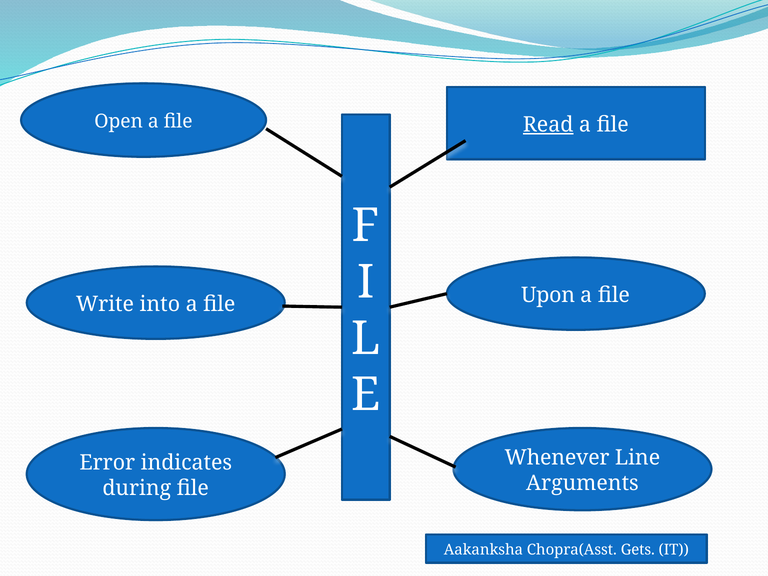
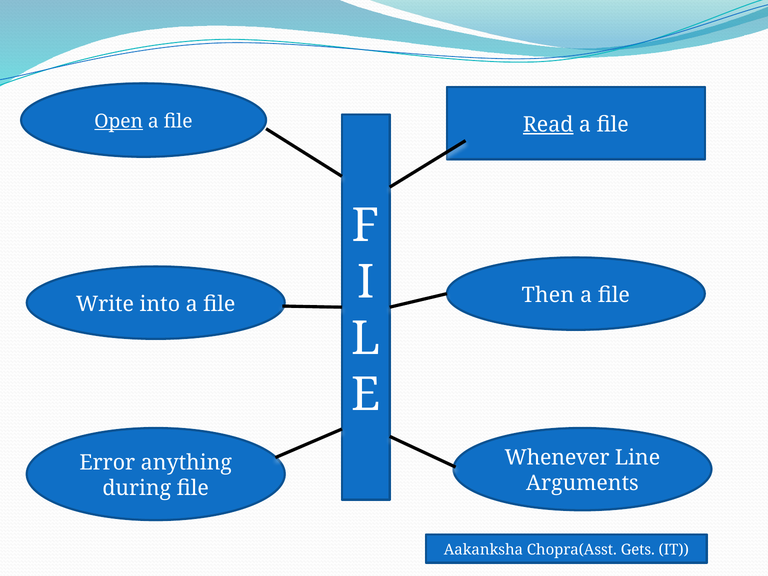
Open underline: none -> present (119, 121)
Upon: Upon -> Then (548, 295)
indicates: indicates -> anything (186, 463)
